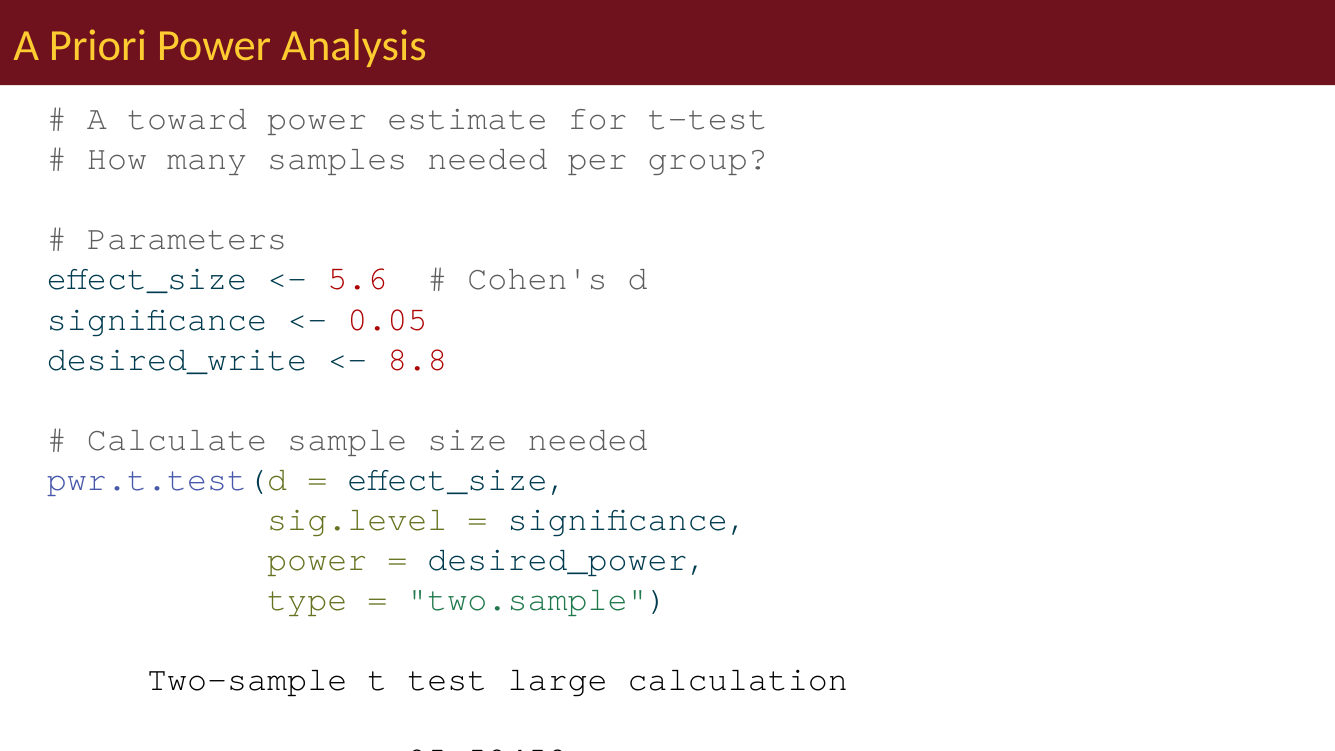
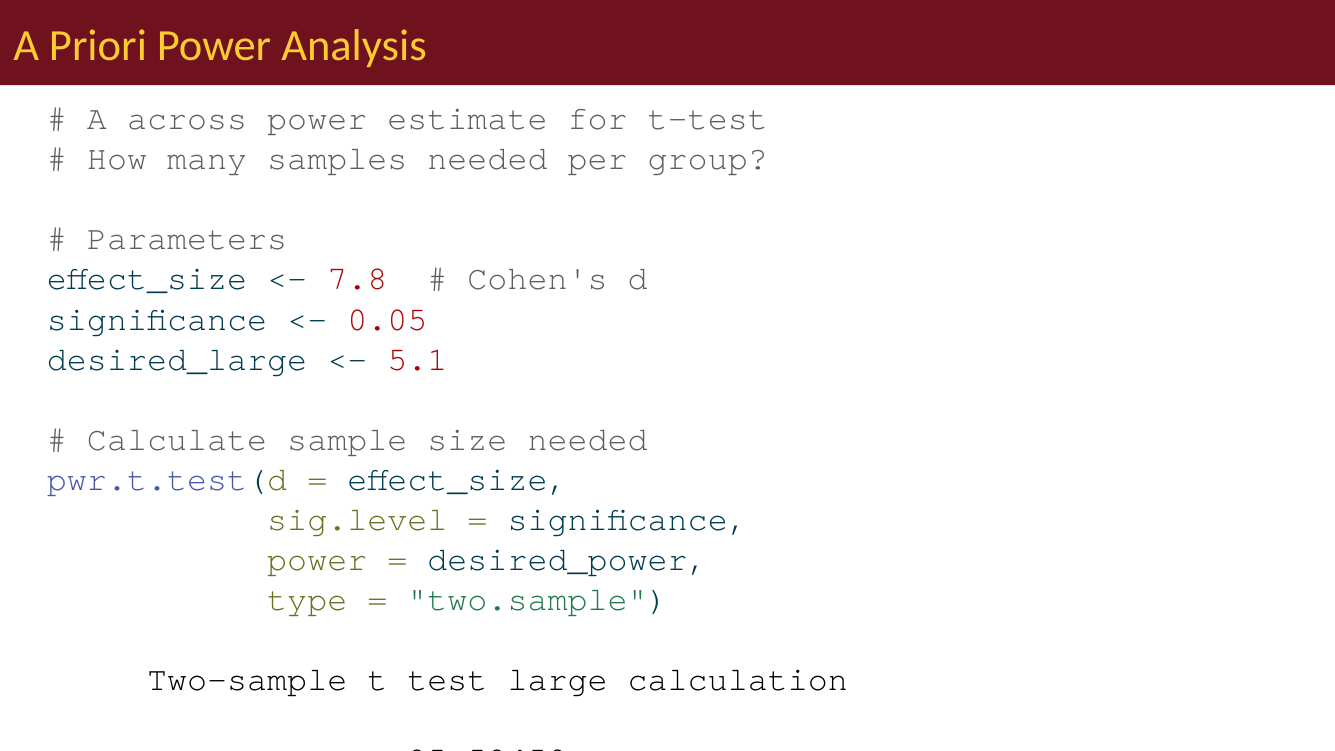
toward: toward -> across (187, 119)
5.6: 5.6 -> 7.8 (357, 279)
desired_write: desired_write -> desired_large (177, 359)
8.8: 8.8 -> 5.1 (417, 359)
